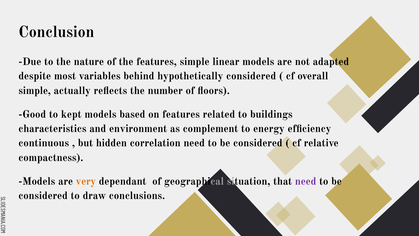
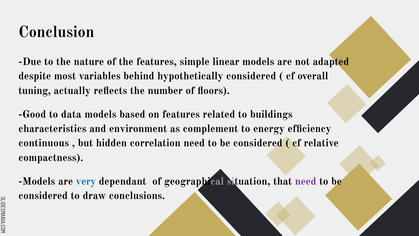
simple: simple -> tuning (35, 90)
kept: kept -> data (71, 114)
very colour: orange -> blue (86, 181)
